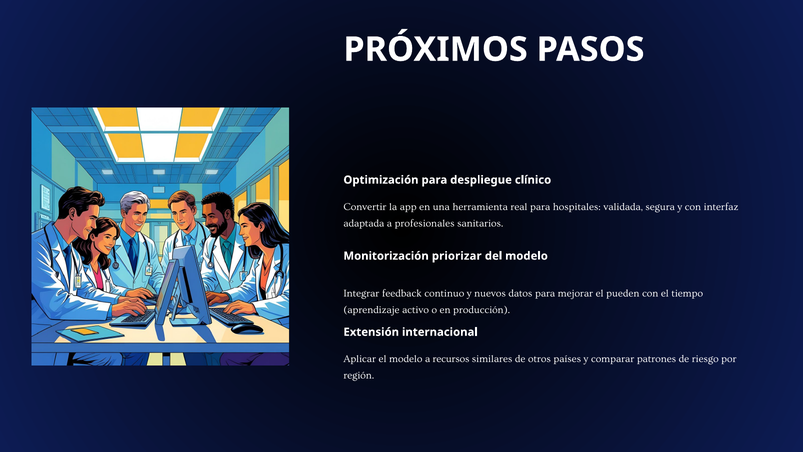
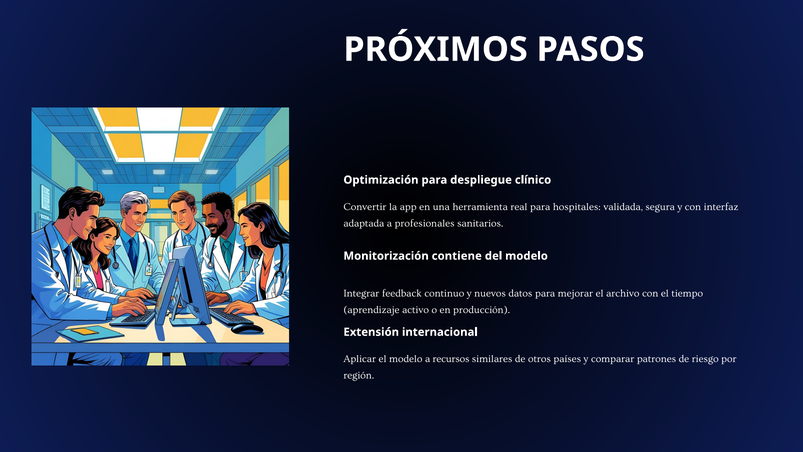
priorizar: priorizar -> contiene (457, 256)
pueden: pueden -> archivo (623, 293)
